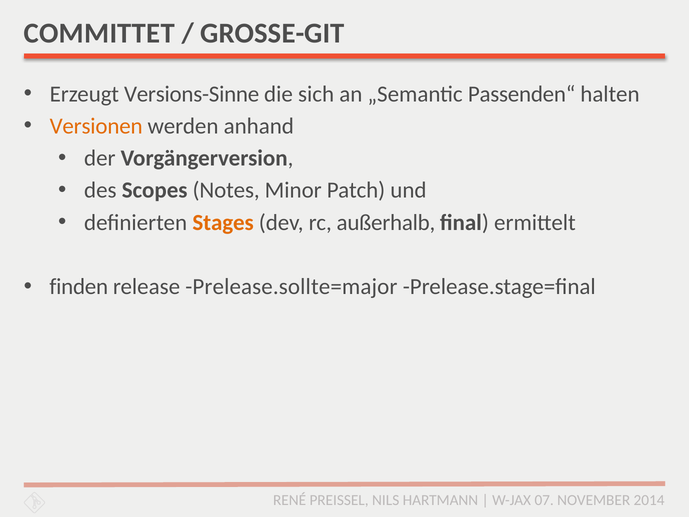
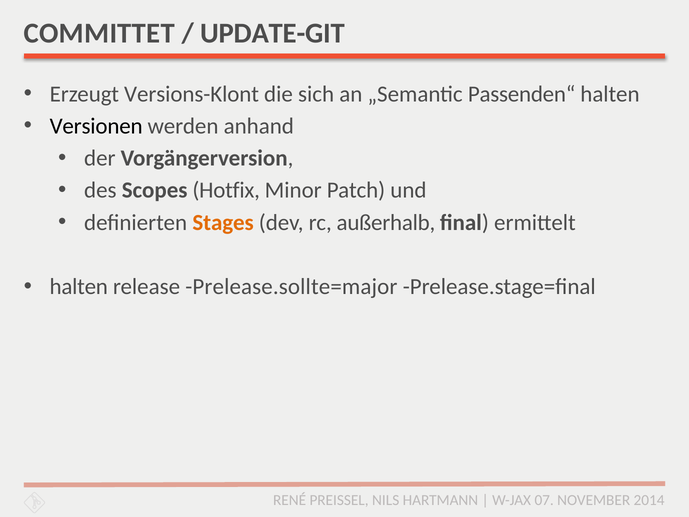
GROSSE-GIT: GROSSE-GIT -> UPDATE-GIT (273, 33)
Versions-Sinne: Versions-Sinne -> Versions-Klont (192, 94)
Versionen colour: orange -> black (96, 126)
Notes: Notes -> Hotfix (226, 190)
finden: finden -> halten (79, 287)
